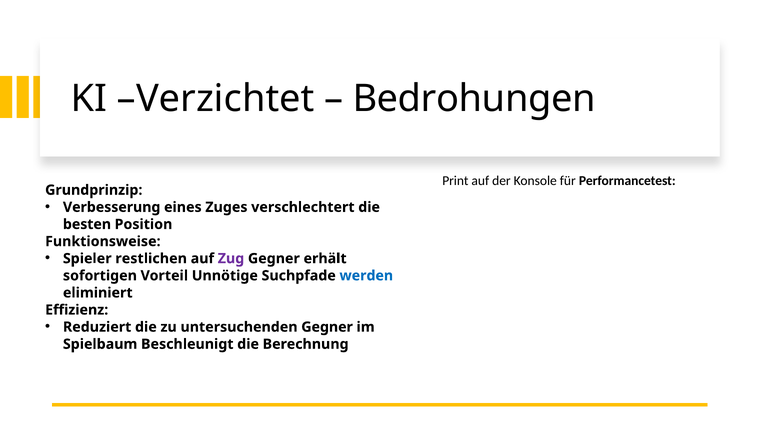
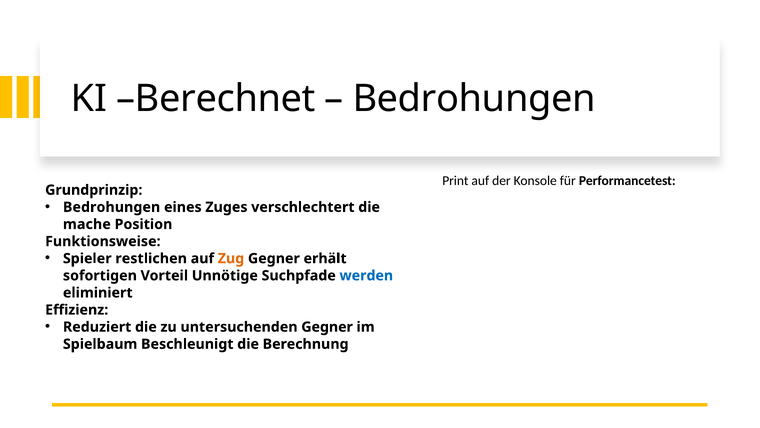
Verzichtet: Verzichtet -> Berechnet (216, 99)
Verbesserung: Verbesserung -> Bedrohungen (112, 207)
besten: besten -> mache (87, 224)
Zug colour: purple -> orange (231, 258)
